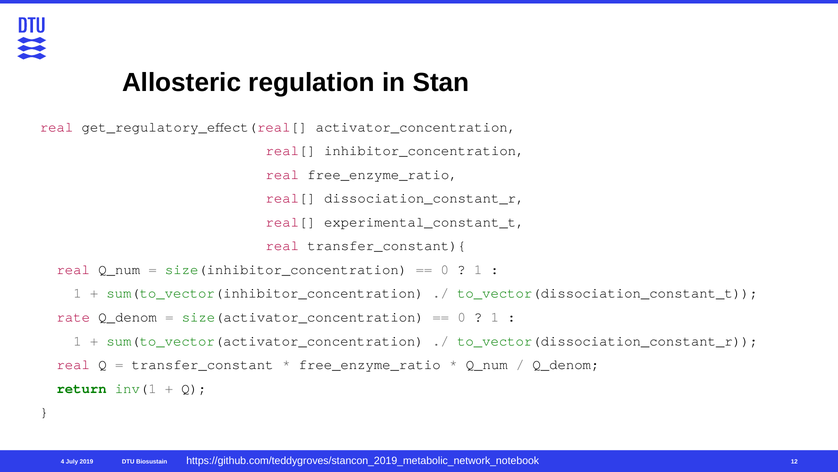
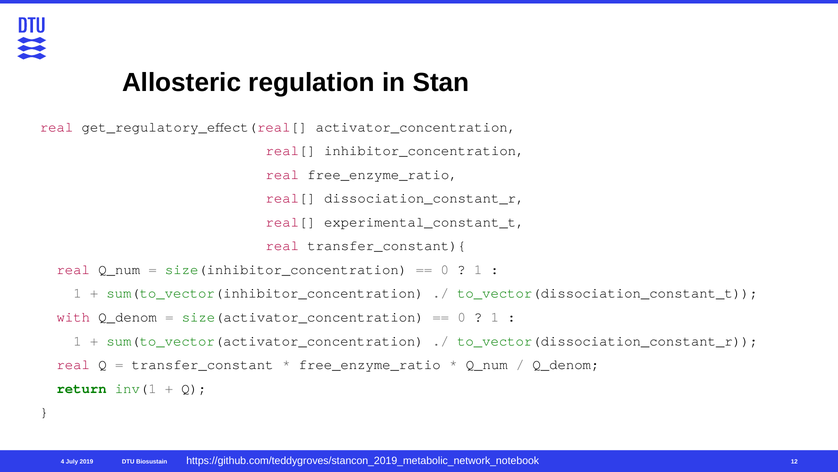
rate: rate -> with (73, 317)
